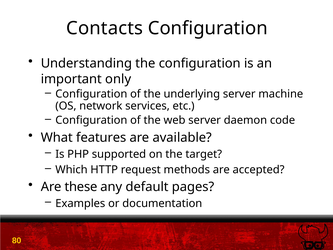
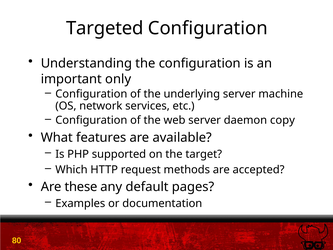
Contacts: Contacts -> Targeted (105, 28)
code: code -> copy (282, 120)
